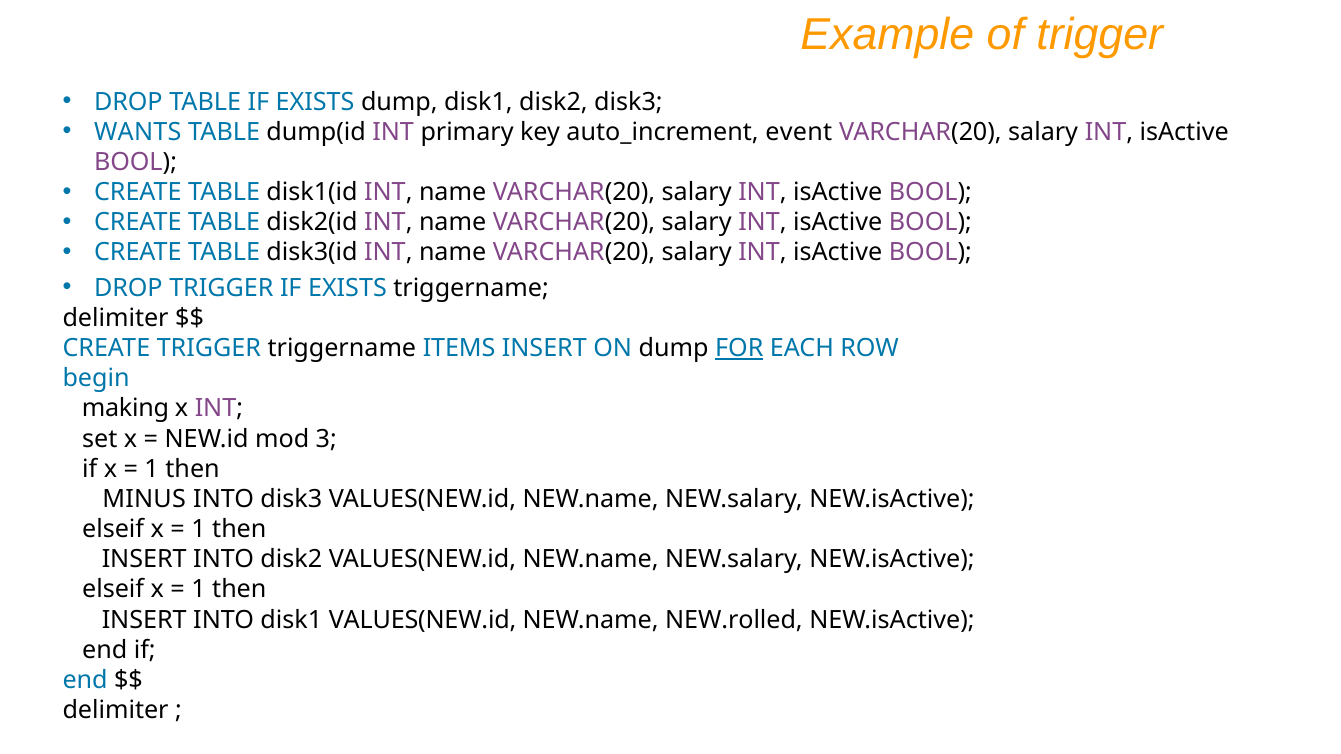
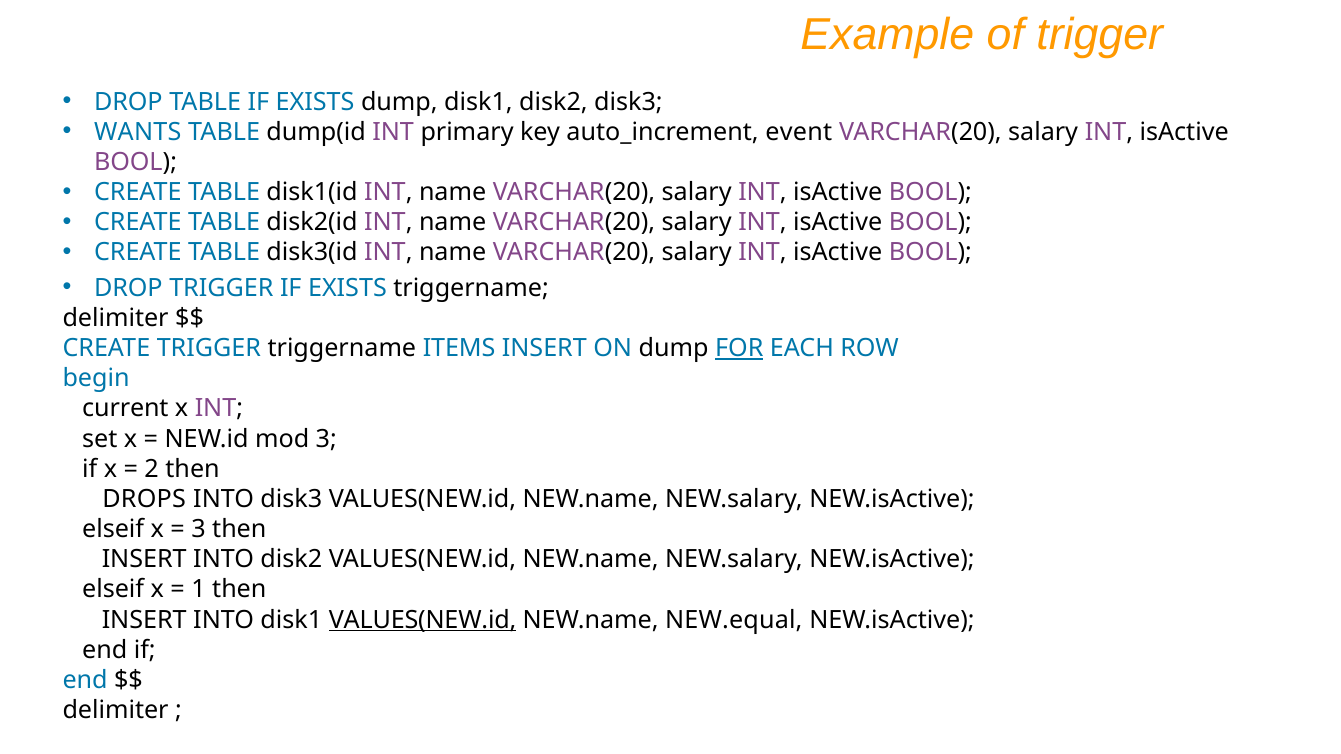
making: making -> current (125, 409)
1: 1 -> 2 (152, 469)
MINUS: MINUS -> DROPS (144, 499)
1: 1 -> 3 (199, 530)
VALUES(NEW.id underline: none -> present (423, 620)
NEW.rolled: NEW.rolled -> NEW.equal (734, 620)
